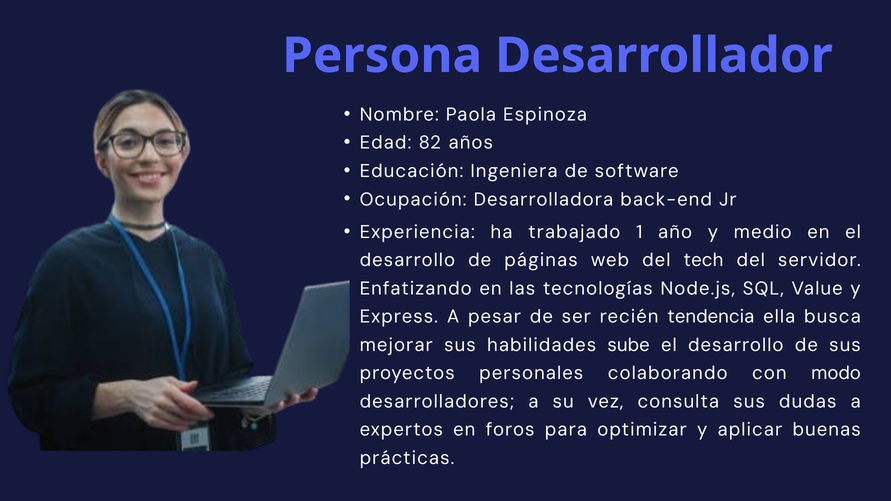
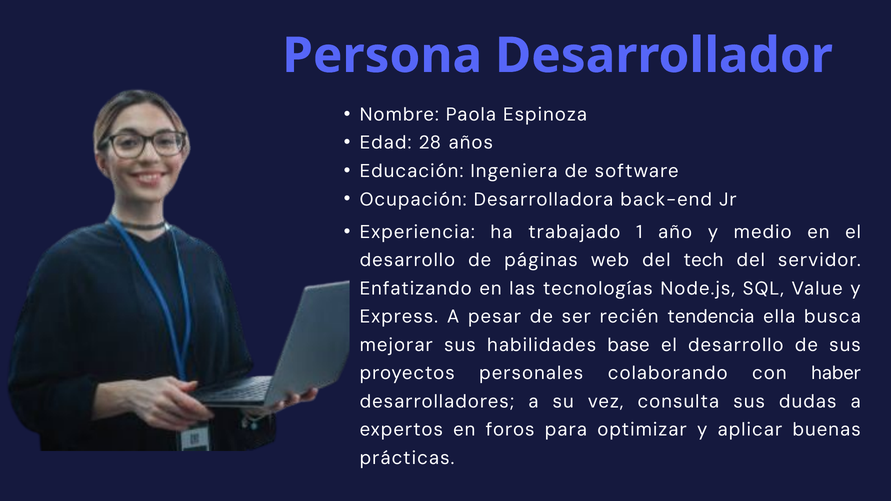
82: 82 -> 28 (430, 143)
sube: sube -> base (629, 345)
modo: modo -> haber (836, 373)
